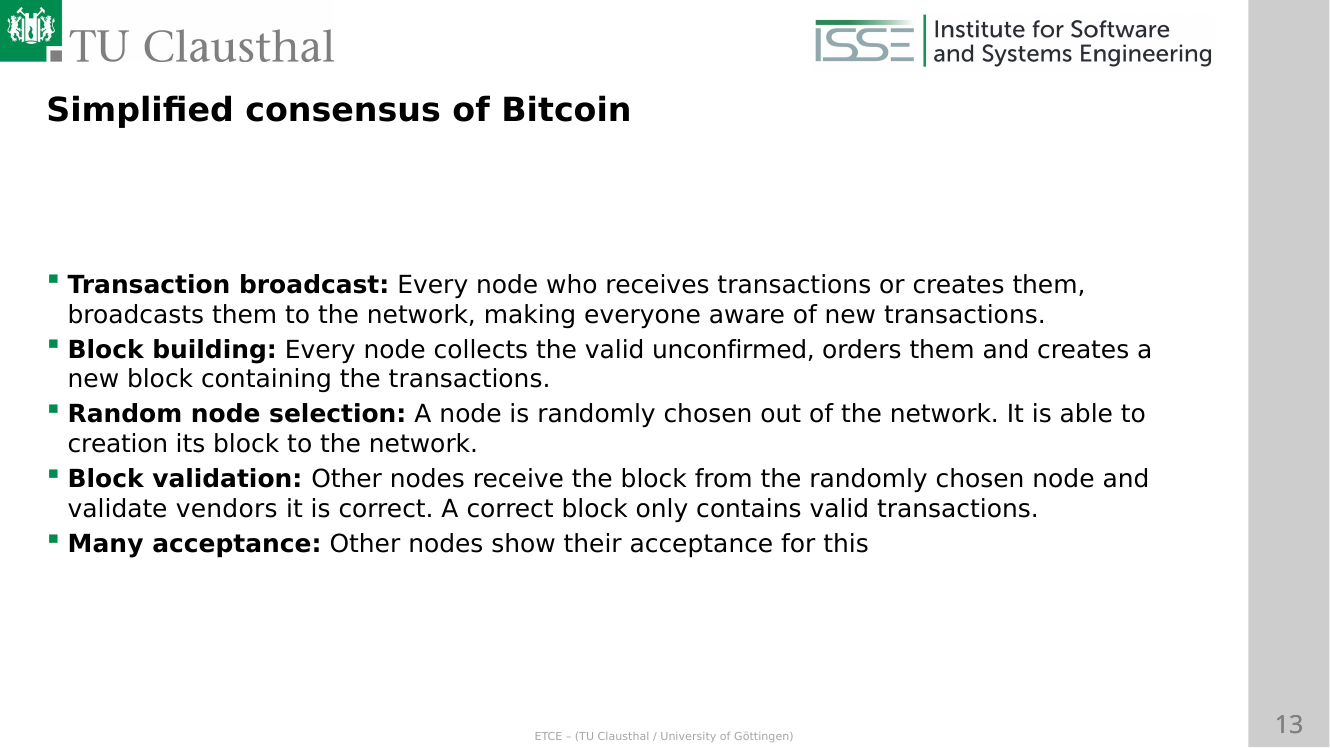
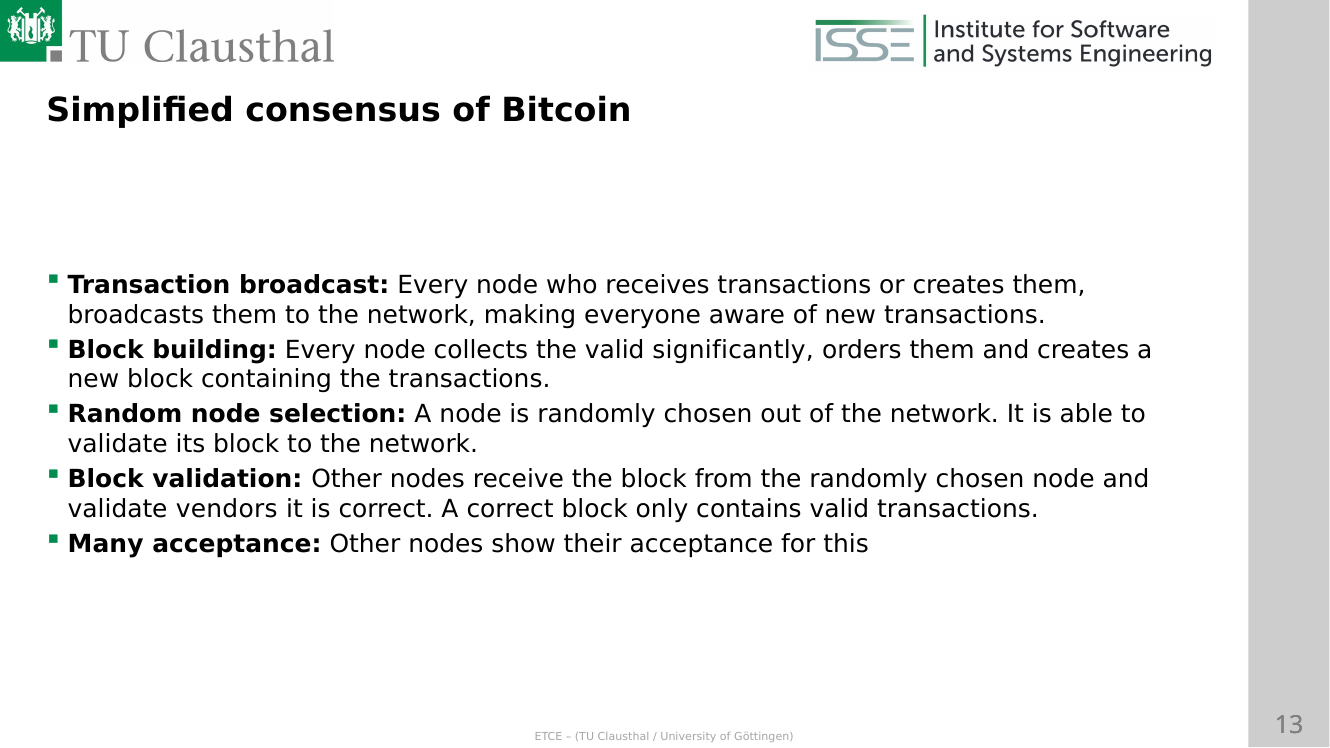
unconfirmed: unconfirmed -> significantly (733, 350)
creation: creation -> validate (118, 445)
